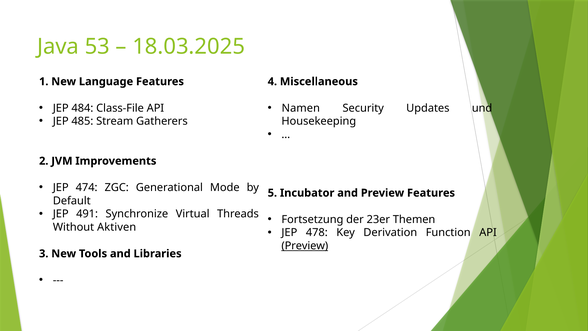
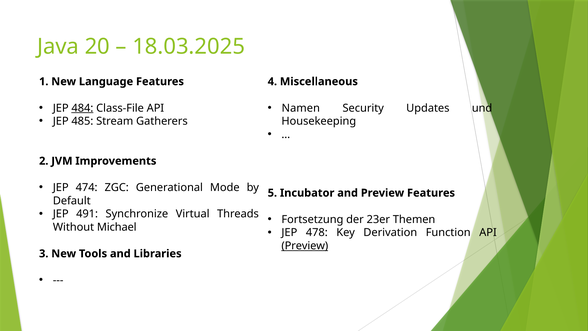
53: 53 -> 20 (97, 46)
484 underline: none -> present (82, 108)
Aktiven: Aktiven -> Michael (117, 227)
